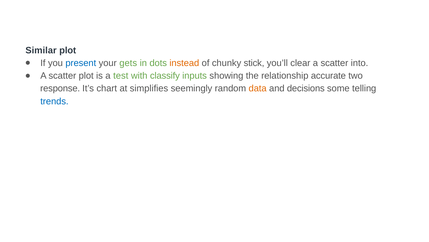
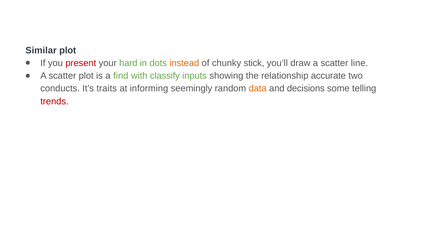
present colour: blue -> red (81, 63)
gets: gets -> hard (128, 63)
clear: clear -> draw (300, 63)
into: into -> line (359, 63)
test: test -> find (121, 76)
response: response -> conducts (60, 88)
chart: chart -> traits (107, 88)
simplifies: simplifies -> informing (149, 88)
trends colour: blue -> red (54, 101)
